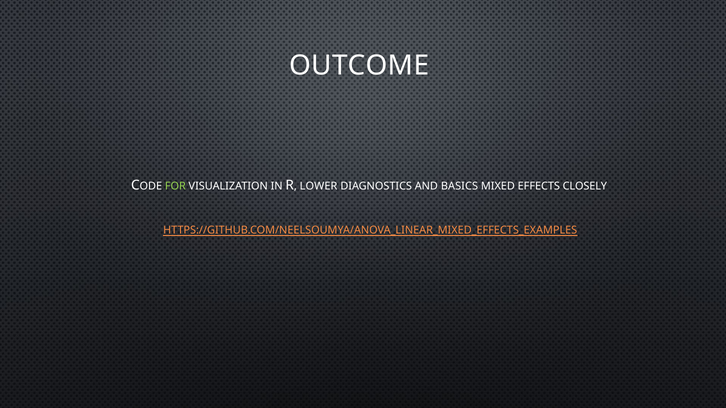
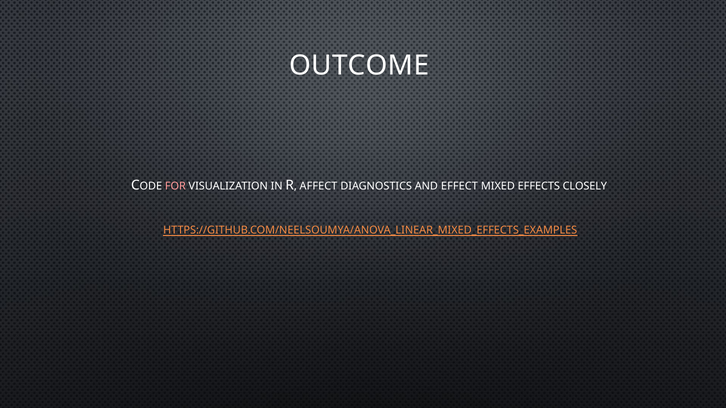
FOR colour: light green -> pink (175, 186)
LOWER: LOWER -> AFFECT (319, 186)
BASICS: BASICS -> EFFECT (459, 186)
